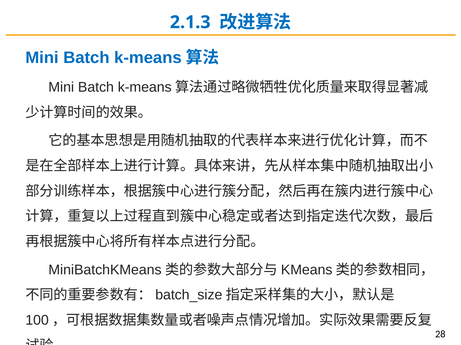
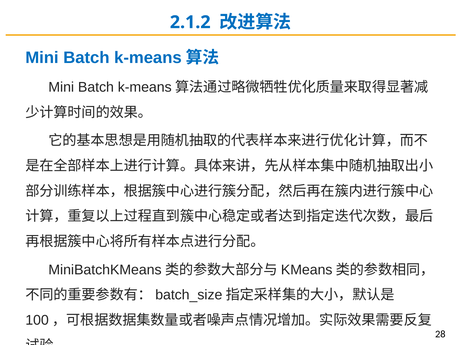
2.1.3: 2.1.3 -> 2.1.2 (190, 22)
